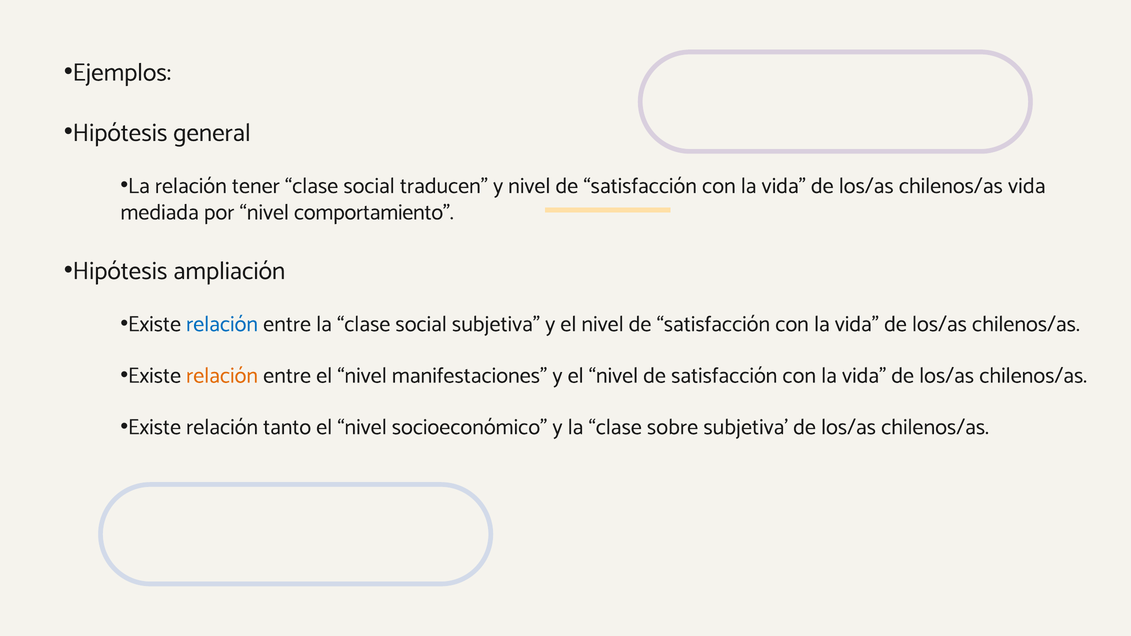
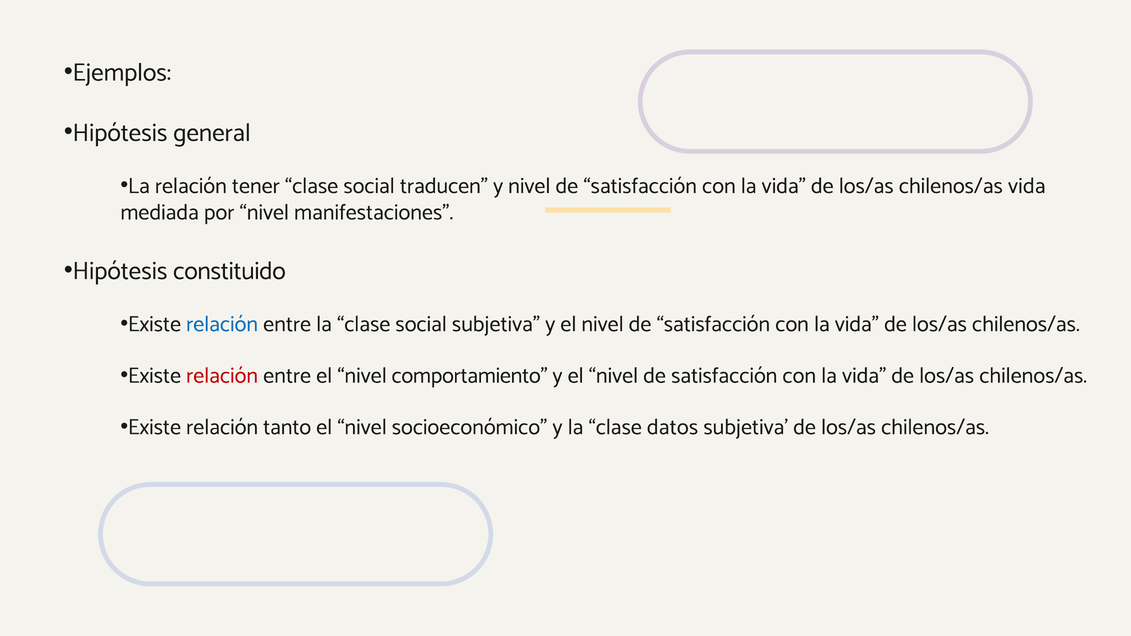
comportamiento: comportamiento -> manifestaciones (374, 212)
ampliación: ampliación -> constituido (229, 271)
relación colour: orange -> red (222, 376)
manifestaciones: manifestaciones -> comportamiento (470, 376)
sobre: sobre -> datos (673, 427)
